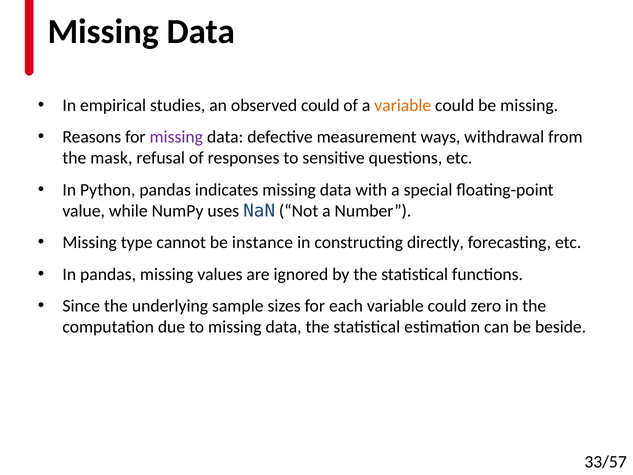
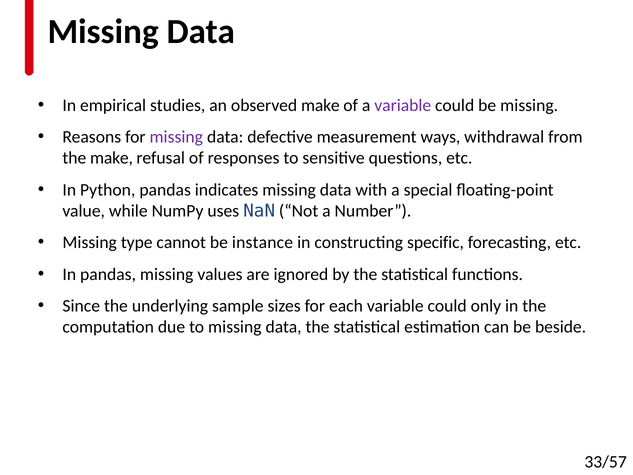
observed could: could -> make (320, 105)
variable colour: orange -> purple (403, 105)
the mask: mask -> make (111, 158)
directly: directly -> specific (436, 242)
zero: zero -> only (486, 306)
